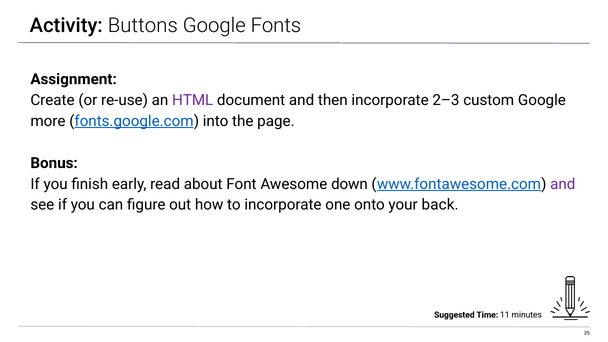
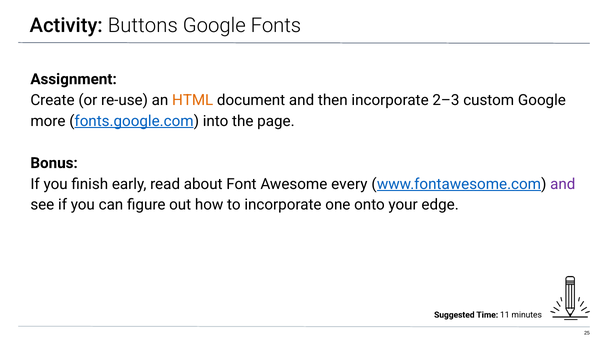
HTML colour: purple -> orange (193, 100)
down: down -> every (349, 184)
back: back -> edge (440, 205)
